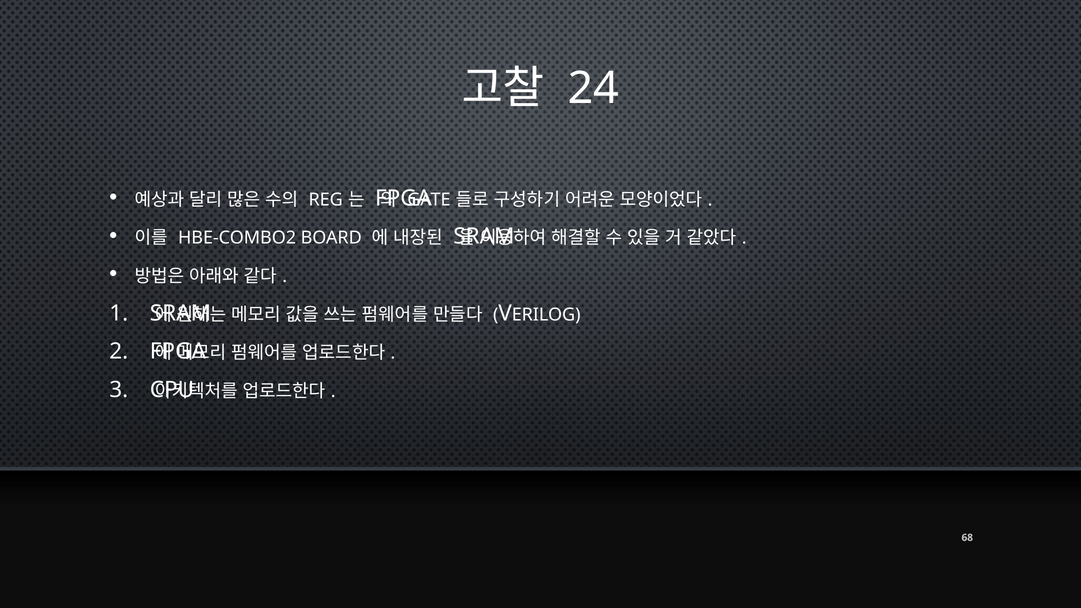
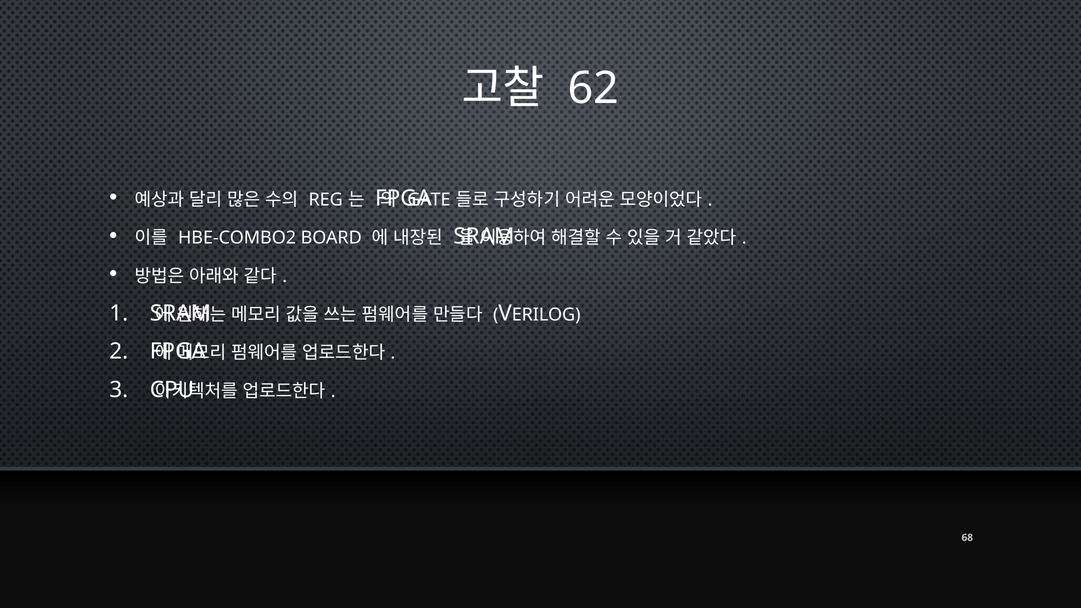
24: 24 -> 62 (593, 88)
